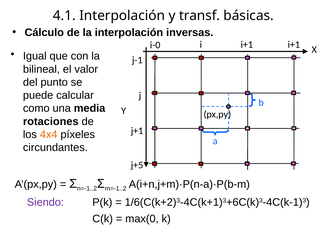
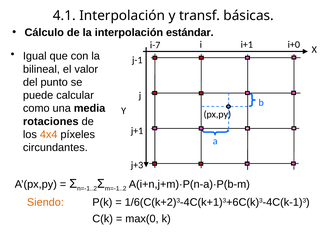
inversas: inversas -> estándar (190, 33)
i-0: i-0 -> i-7 (155, 45)
i+1 i+1: i+1 -> i+0 (294, 45)
j+5: j+5 -> j+3 (137, 165)
Siendo colour: purple -> orange (45, 203)
